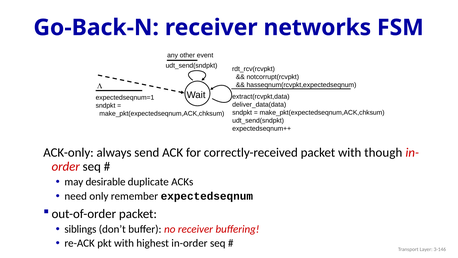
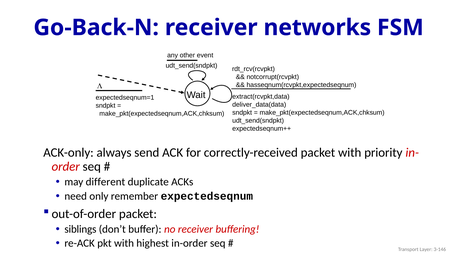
though: though -> priority (383, 152)
desirable: desirable -> different (105, 182)
